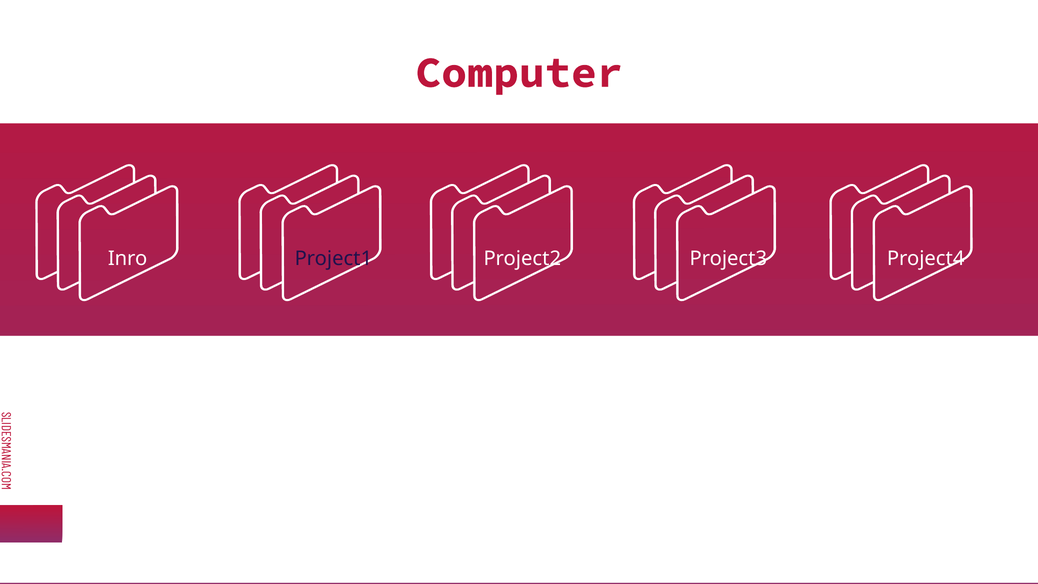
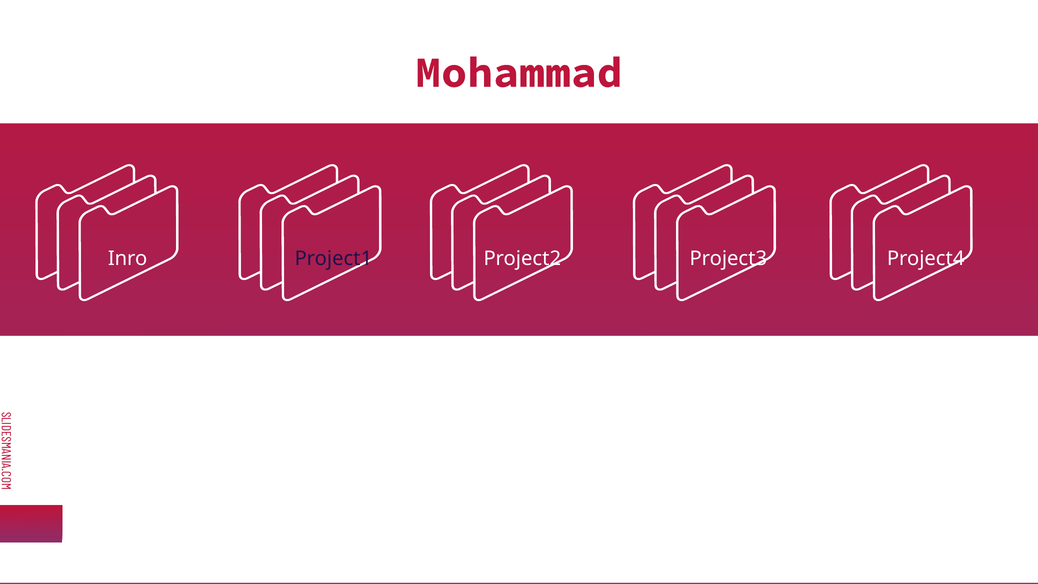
Computer: Computer -> Mohammad (519, 73)
